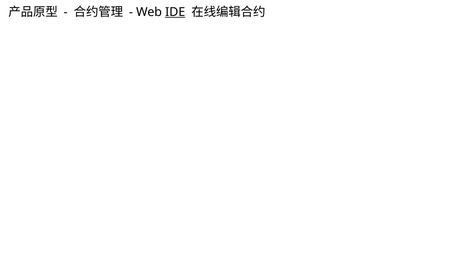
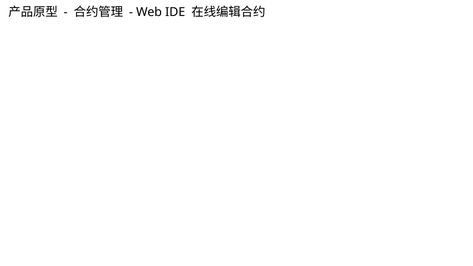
IDE underline: present -> none (175, 12)
